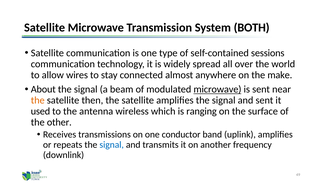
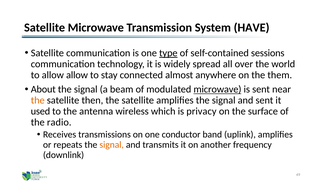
BOTH: BOTH -> HAVE (252, 28)
type underline: none -> present (168, 53)
allow wires: wires -> allow (77, 75)
make: make -> them (280, 75)
ranging: ranging -> privacy (201, 111)
other: other -> radio (59, 122)
signal colour: blue -> orange (112, 145)
